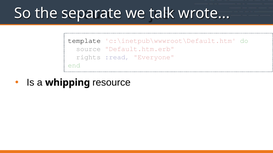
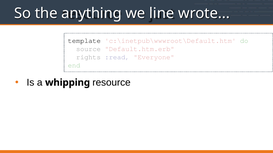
separate: separate -> anything (92, 13)
talk: talk -> line (162, 13)
